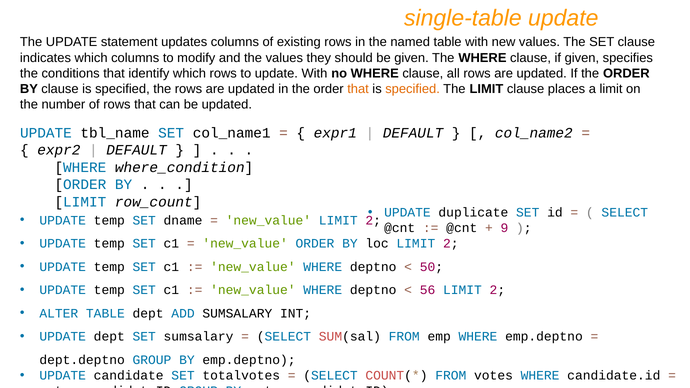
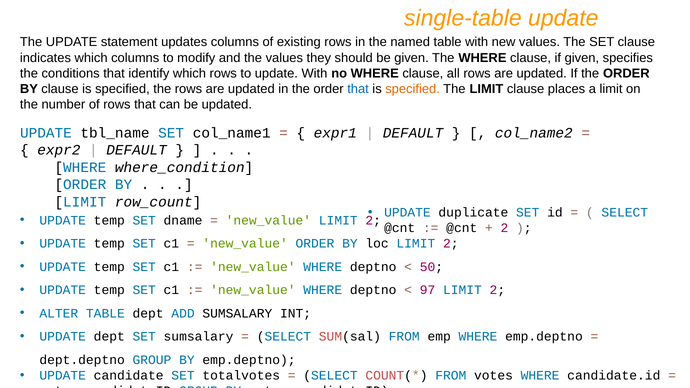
that colour: orange -> blue (358, 89)
9: 9 -> 2 (504, 228)
56: 56 -> 97 (428, 290)
